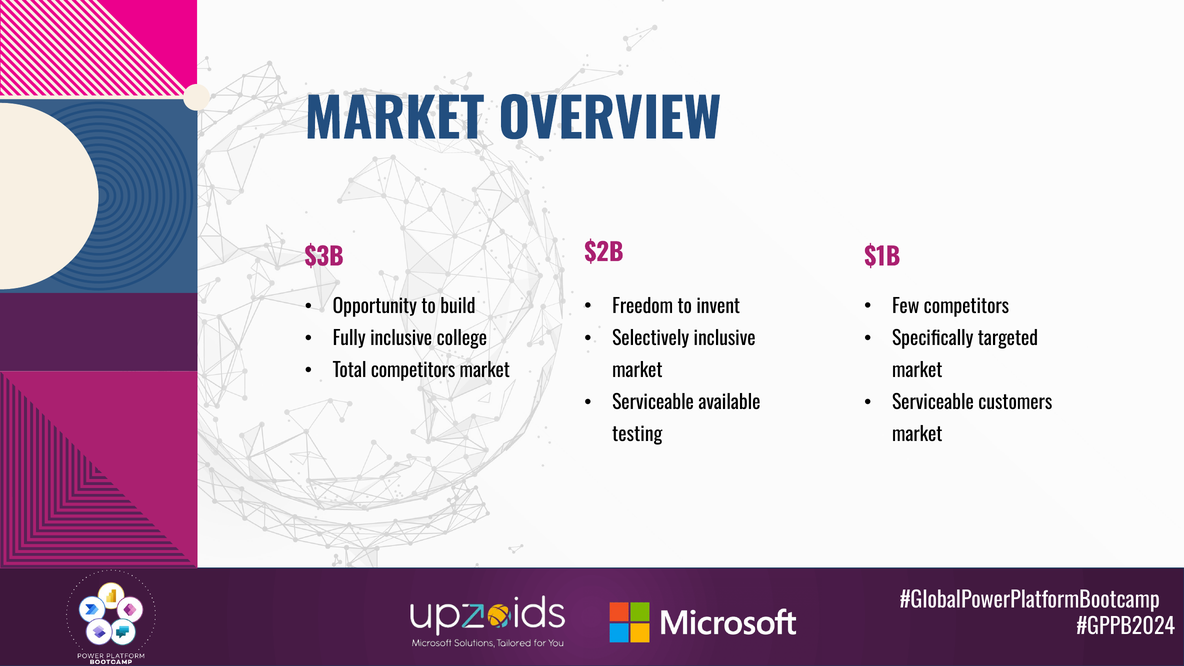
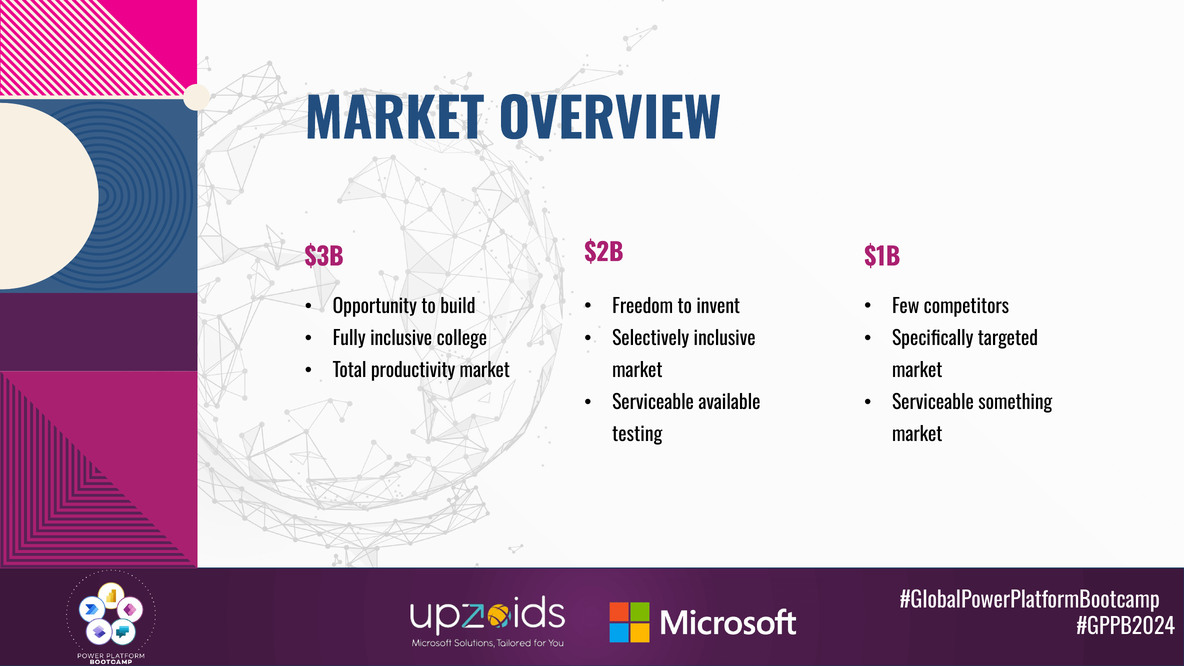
Total competitors: competitors -> productivity (413, 371)
customers: customers -> something (1015, 403)
